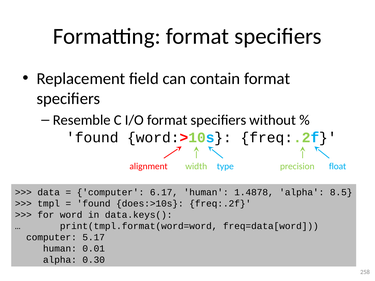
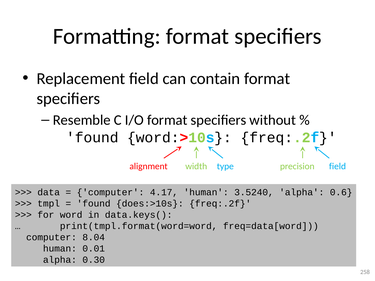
precision float: float -> field (337, 166)
6.17: 6.17 -> 4.17 (164, 192)
1.4878: 1.4878 -> 3.5240 (254, 192)
8.5: 8.5 -> 0.6 (341, 192)
5.17: 5.17 -> 8.04 (94, 237)
